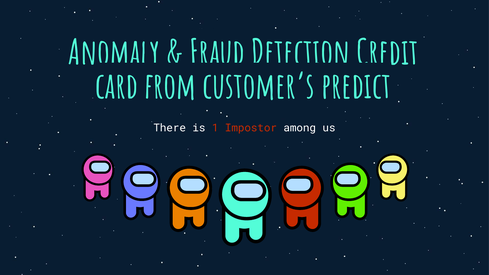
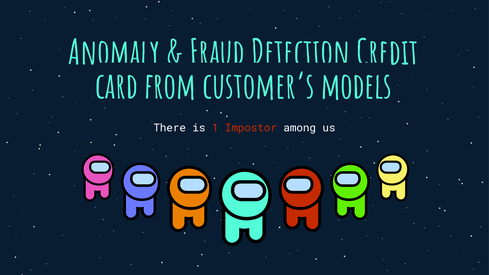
predict: predict -> models (356, 87)
